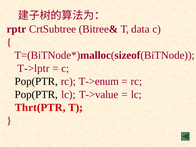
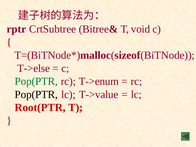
data: data -> void (141, 29)
T->lptr: T->lptr -> T->else (34, 68)
Pop(PTR colour: black -> green (36, 81)
Thrt(PTR: Thrt(PTR -> Root(PTR (40, 107)
